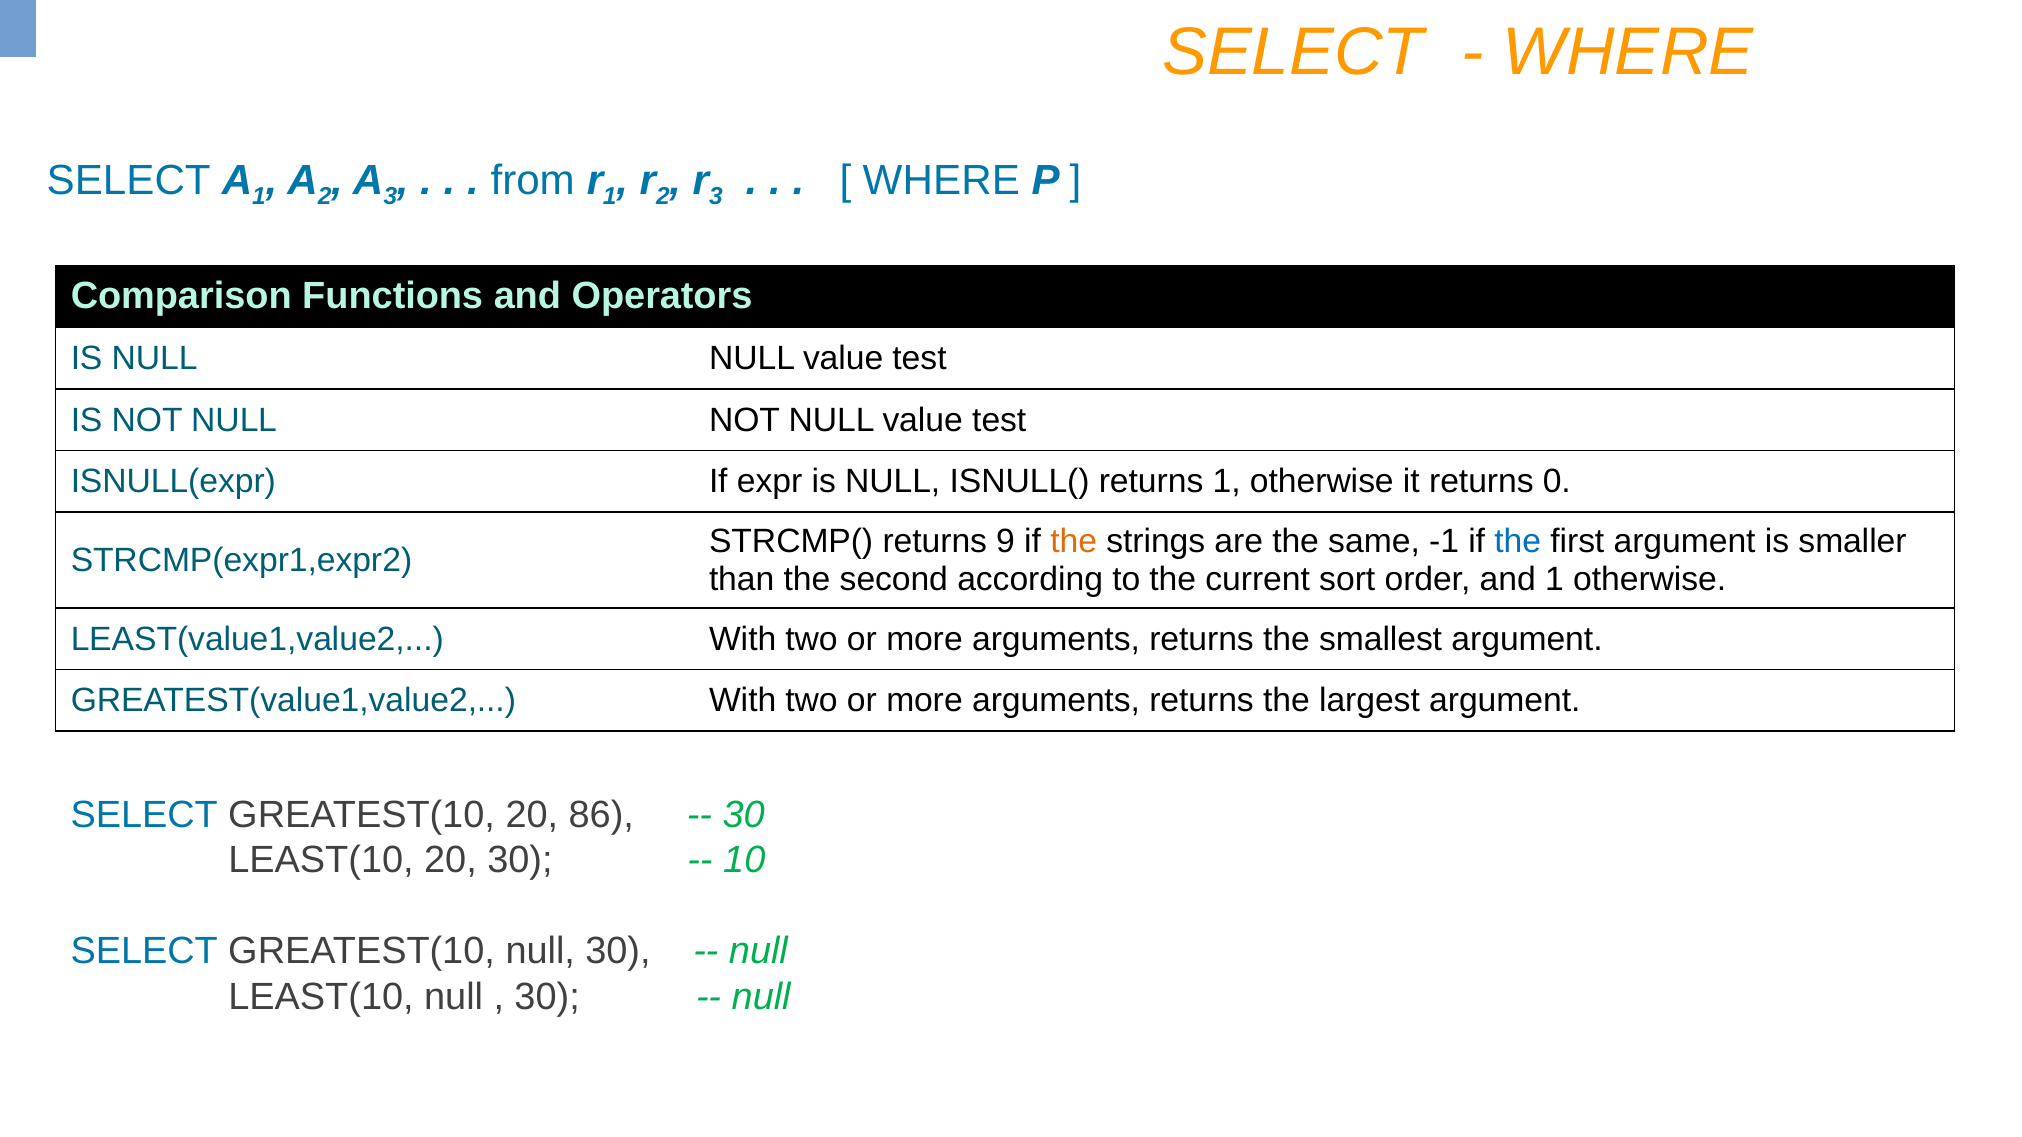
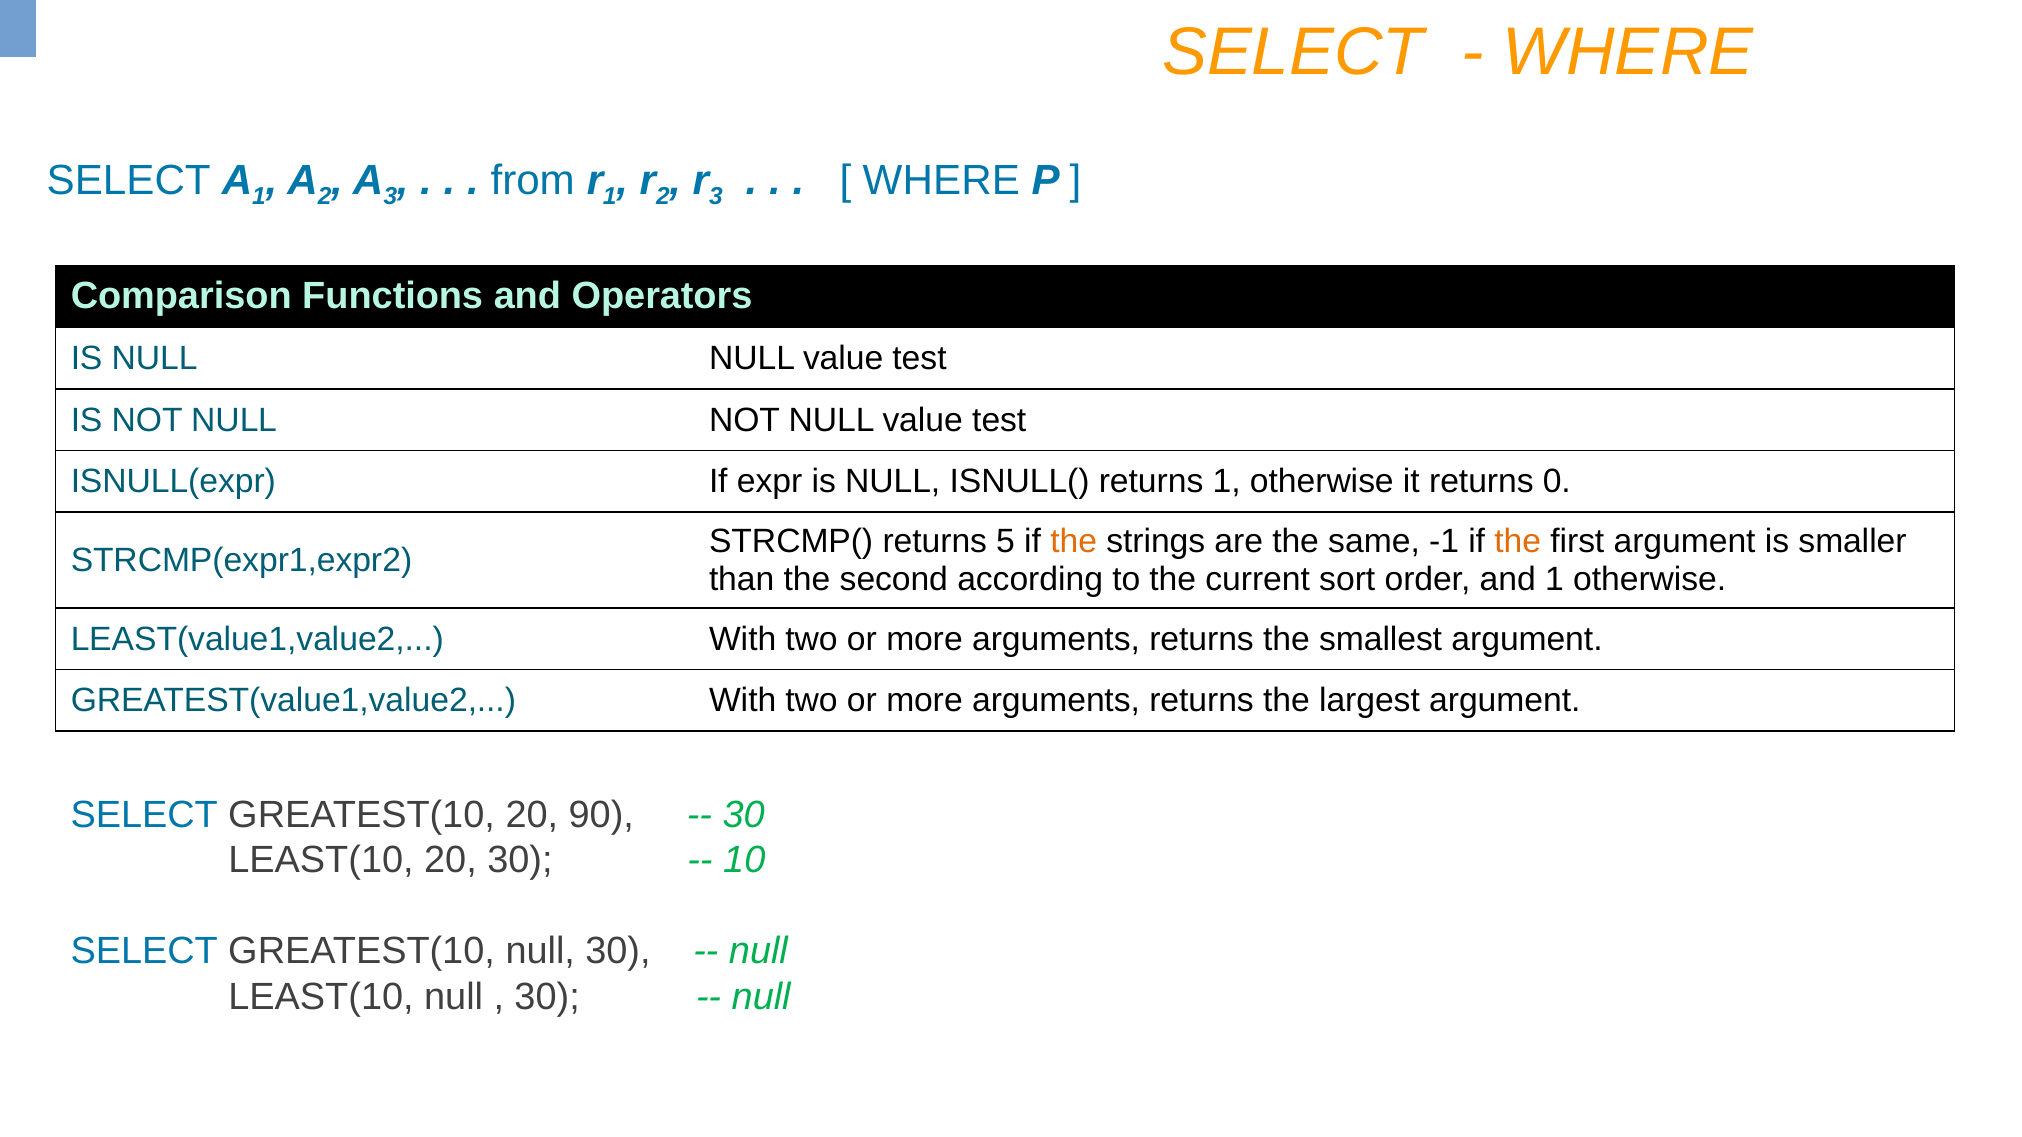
9: 9 -> 5 (1006, 542)
the colour: blue -> orange (1518, 542)
86: 86 -> 90 (601, 815)
